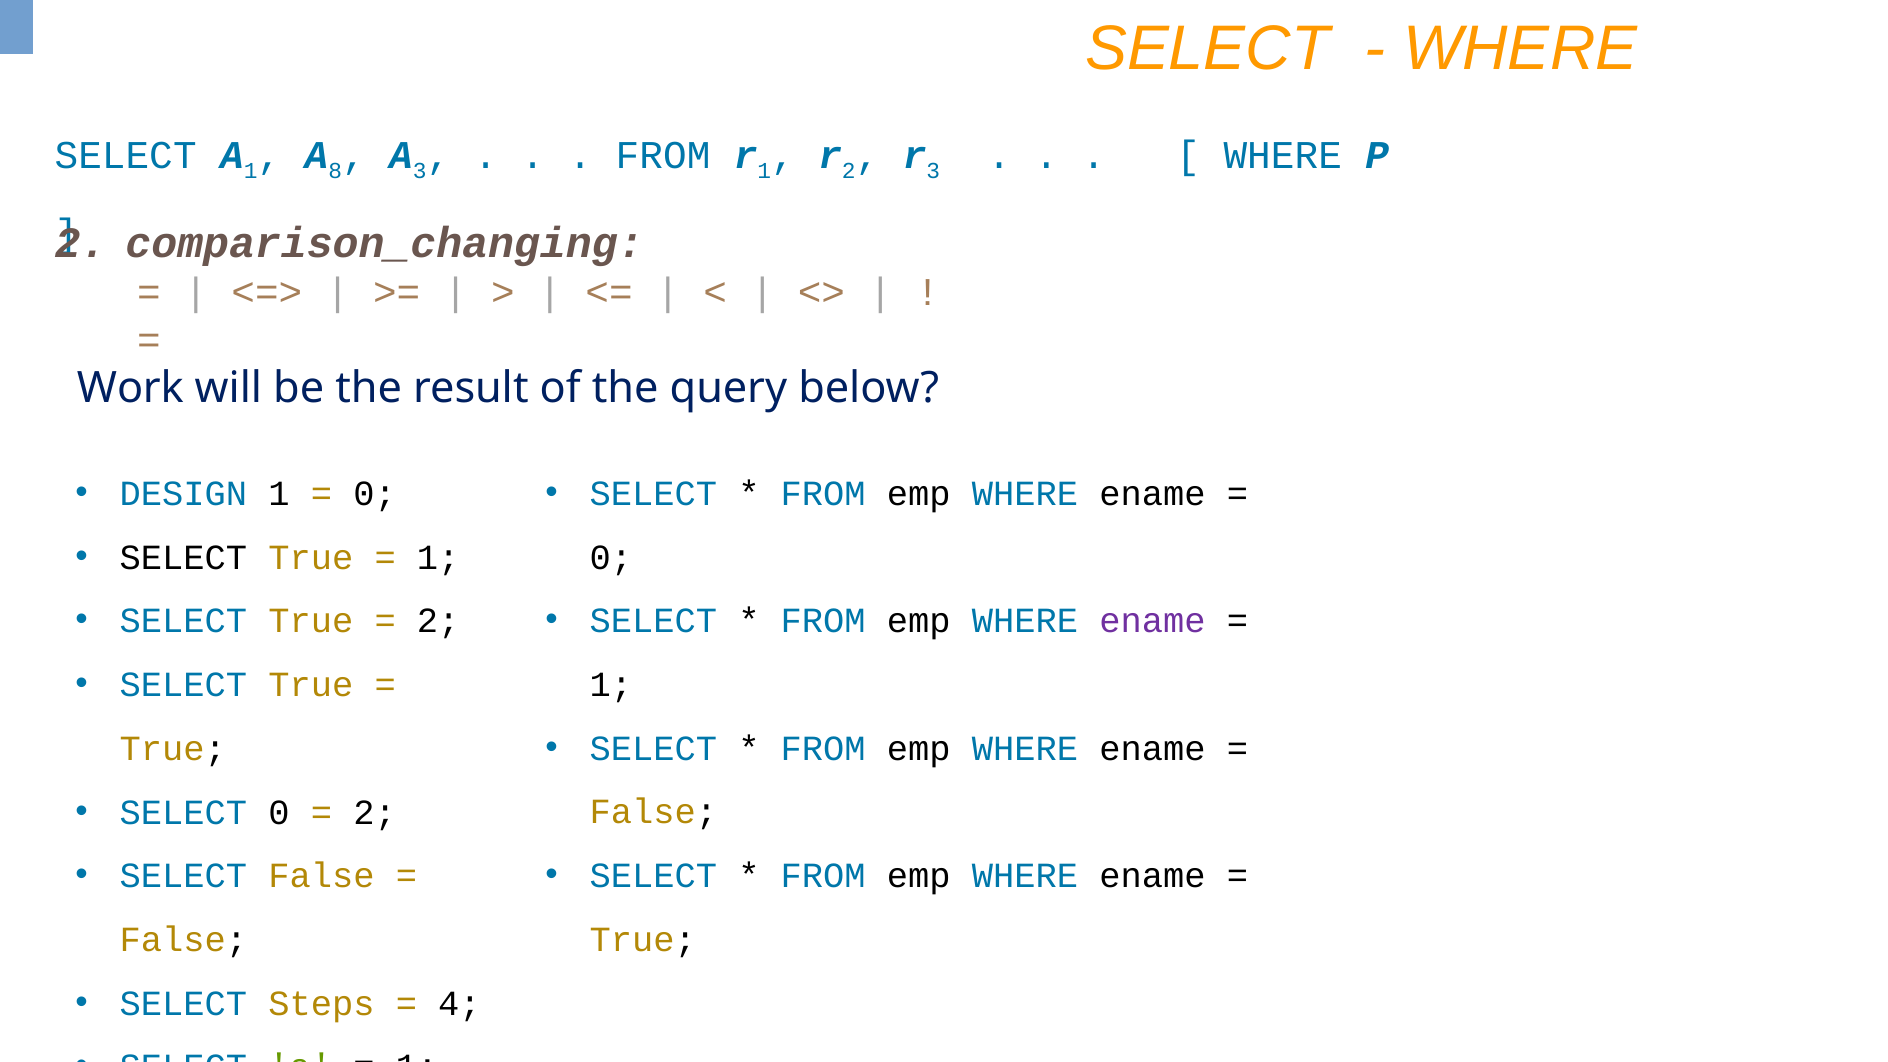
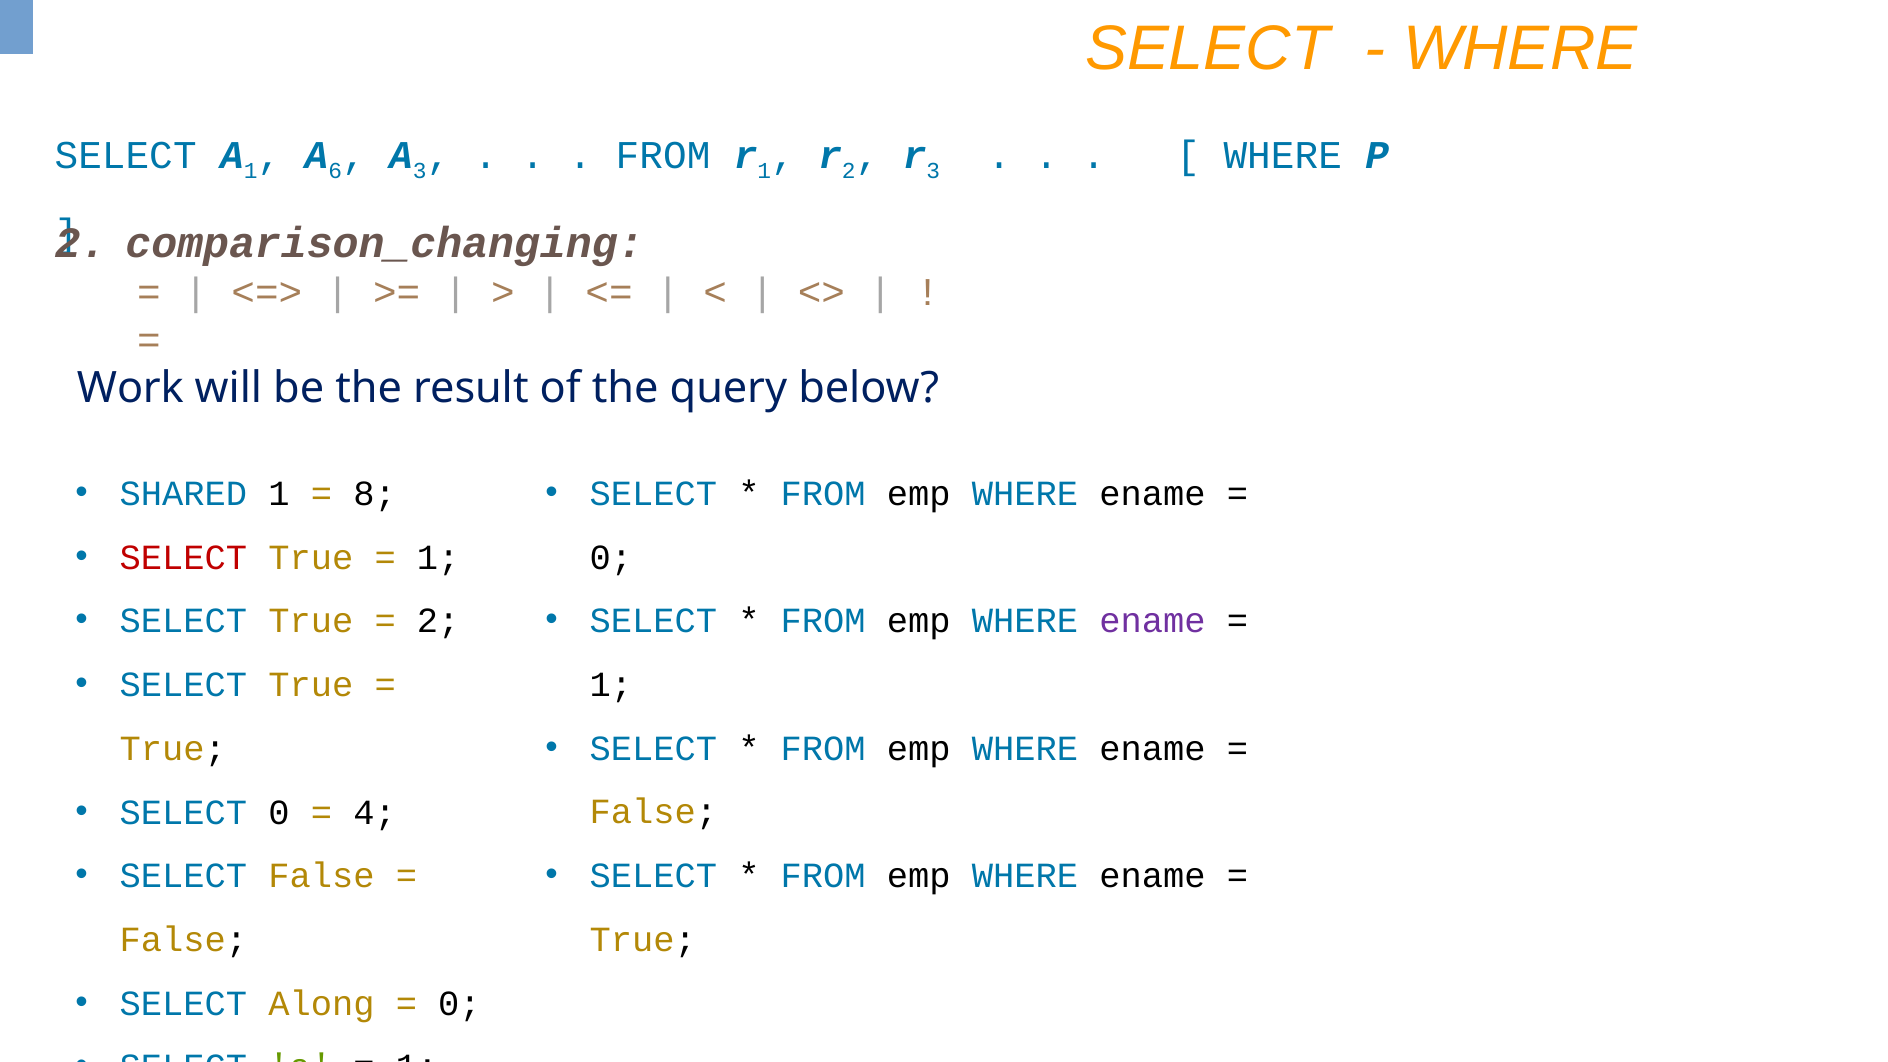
8: 8 -> 6 (335, 171)
DESIGN: DESIGN -> SHARED (183, 494)
0: 0 -> 8 (375, 494)
SELECT colour: black -> red (183, 557)
2: 2 -> 4 (375, 812)
Steps: Steps -> Along (321, 1003)
4: 4 -> 0 (459, 1003)
